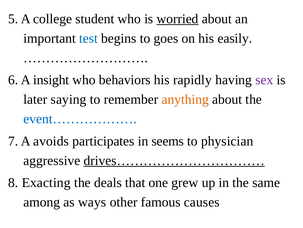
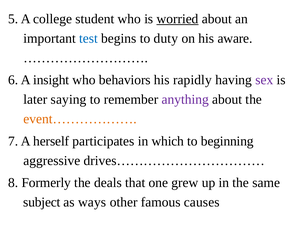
goes: goes -> duty (166, 38)
easily: easily -> aware (235, 38)
anything colour: orange -> purple (185, 99)
event……………… colour: blue -> orange (80, 119)
avoids: avoids -> herself (51, 141)
seems: seems -> which (168, 141)
physician: physician -> beginning (227, 141)
drives…………………………… underline: present -> none (174, 160)
Exacting: Exacting -> Formerly (46, 182)
among: among -> subject (42, 202)
